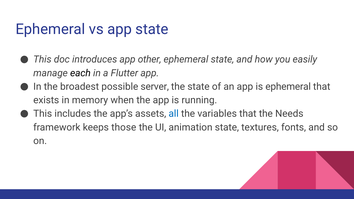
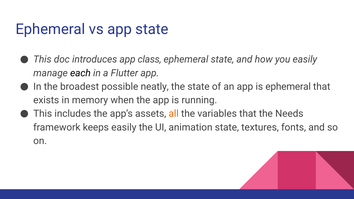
other: other -> class (150, 60)
server: server -> neatly (155, 87)
all colour: blue -> orange (174, 114)
keeps those: those -> easily (124, 127)
